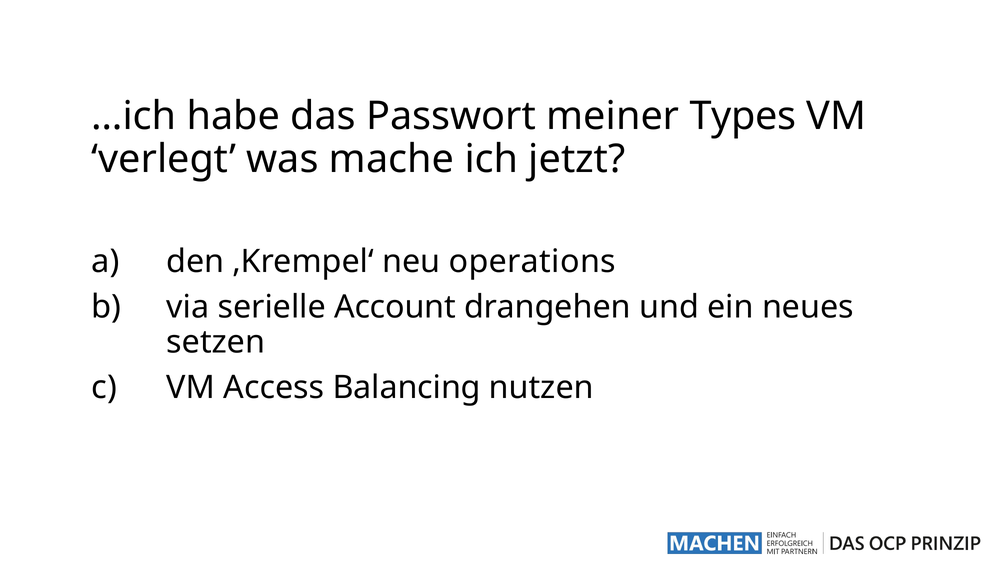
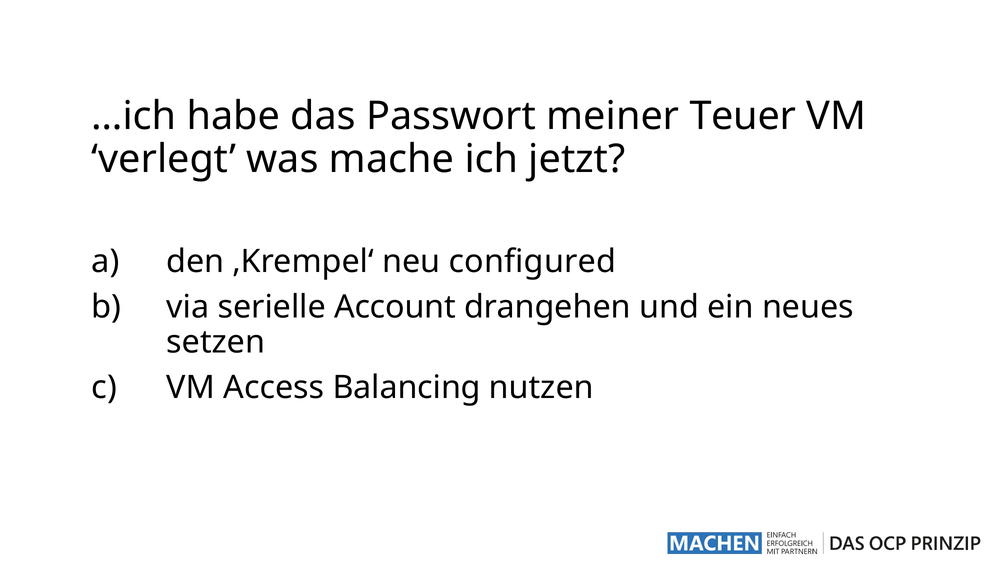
Types: Types -> Teuer (743, 116)
operations: operations -> configured (532, 262)
